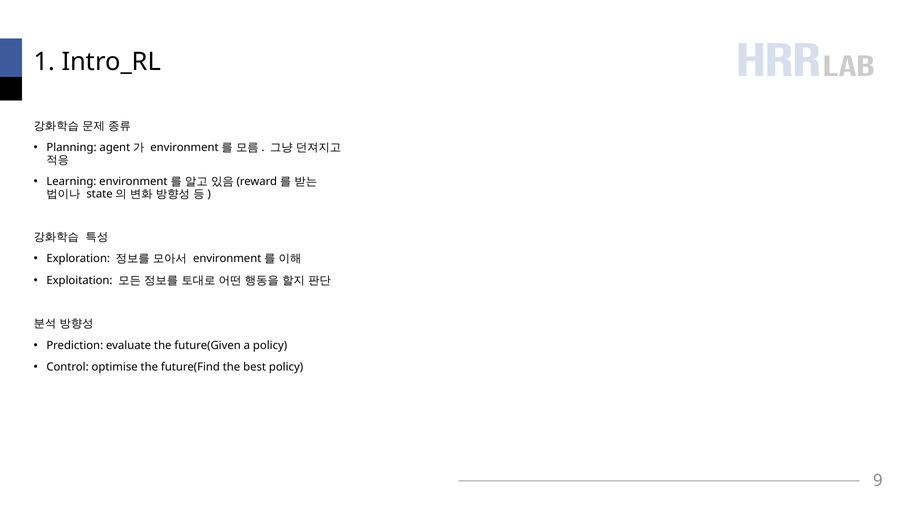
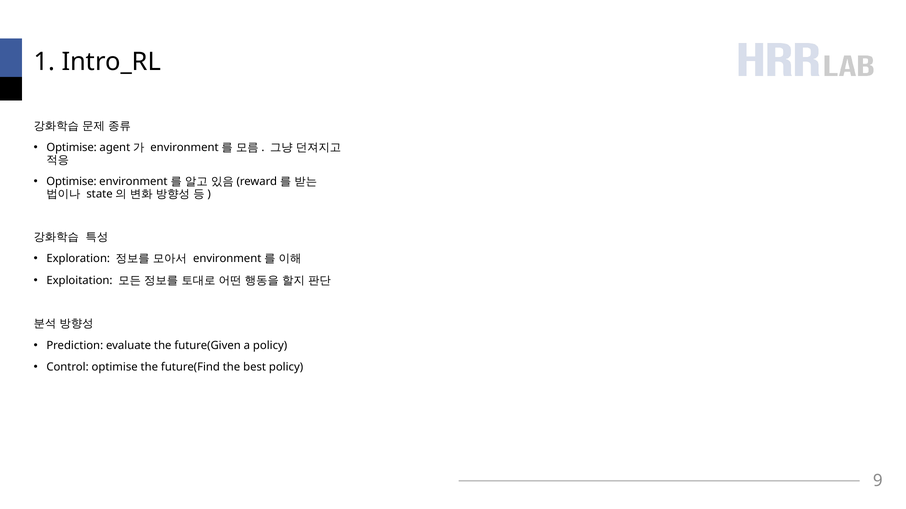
Planning: Planning -> Optimise (72, 148)
Learning: Learning -> Optimise (71, 182)
